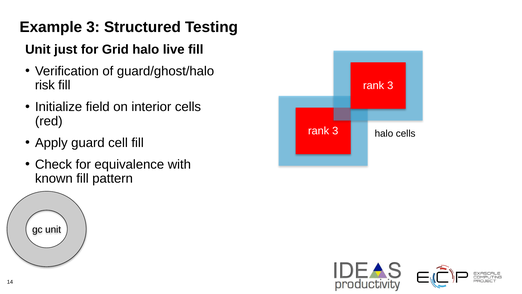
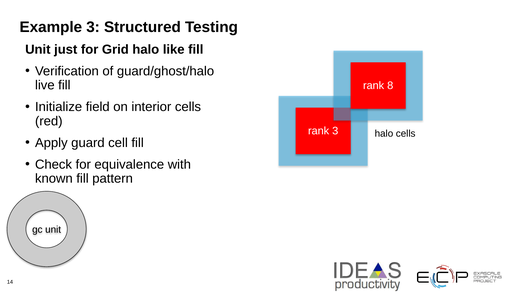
live: live -> like (174, 49)
risk: risk -> live (45, 85)
3: 3 -> 8 (390, 85)
